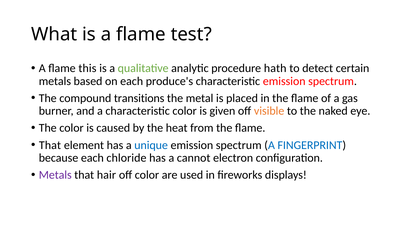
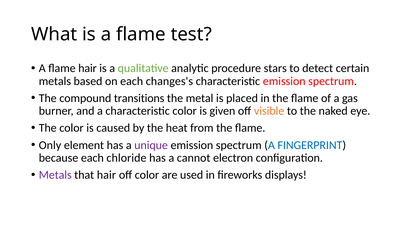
flame this: this -> hair (88, 68)
hath: hath -> stars (275, 68)
produce's: produce's -> changes's (169, 81)
That: That -> Only (50, 145)
unique colour: blue -> purple (151, 145)
